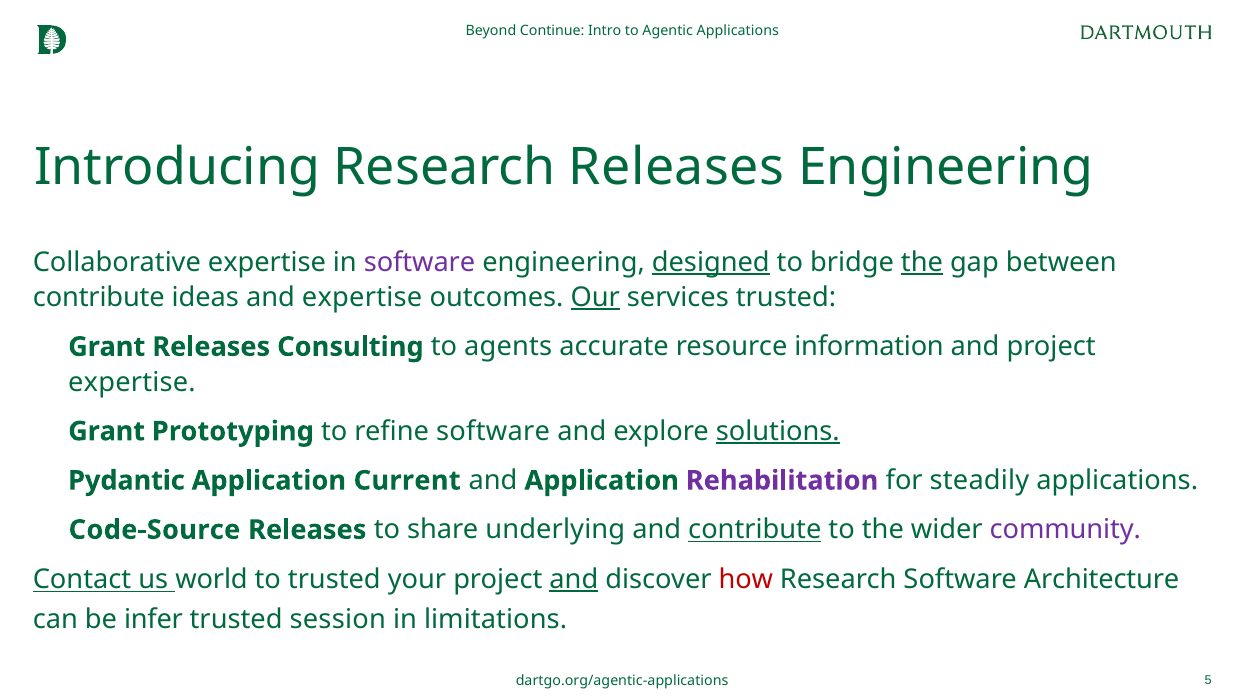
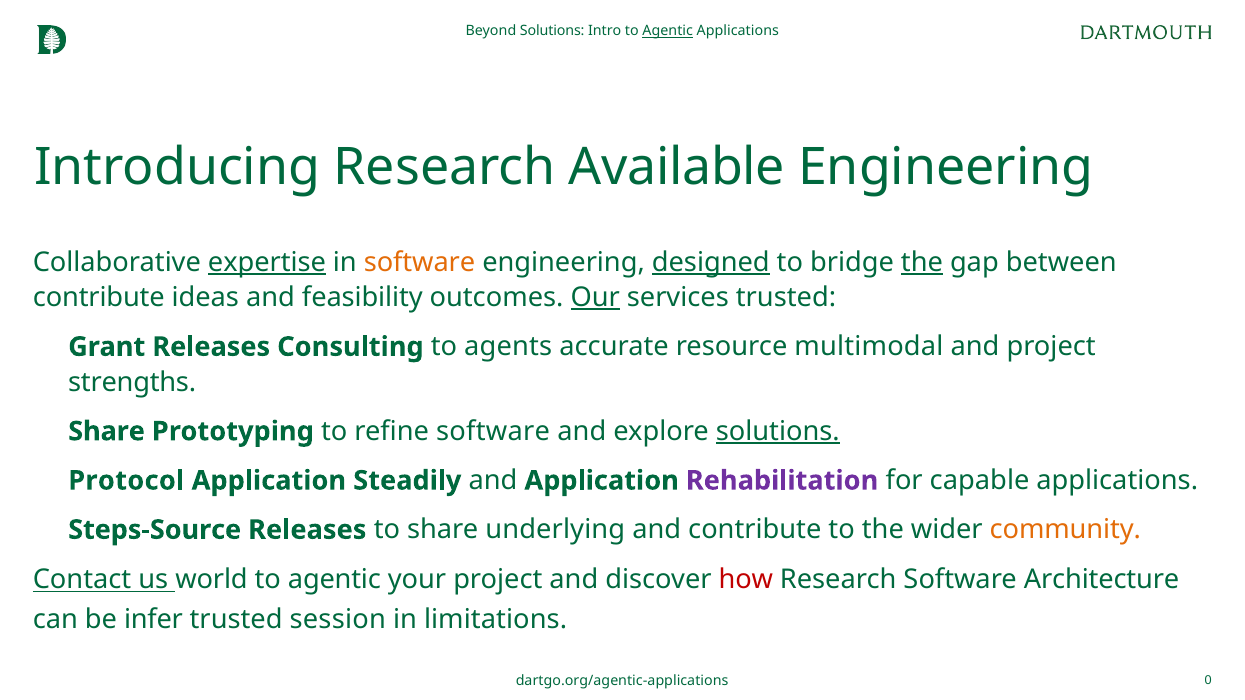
Beyond Continue: Continue -> Solutions (552, 31)
Agentic underline: none -> present (668, 31)
Research Releases: Releases -> Available (677, 167)
expertise underline: none -> present (267, 262)
software colour: purple -> orange (420, 262)
and expertise: expertise -> feasibility (362, 298)
information: information -> multimodal (869, 347)
expertise: expertise -> strengths (132, 382)
Grant: Grant -> Share (107, 432)
Pydantic: Pydantic -> Protocol (126, 481)
Current: Current -> Steadily (407, 481)
steadily: steadily -> capable (980, 481)
Code-Source: Code-Source -> Steps-Source (155, 530)
contribute underline: present -> none (755, 530)
community colour: purple -> orange (1065, 530)
trusted: trusted -> agentic (334, 580)
and underline: present -> none (574, 580)
5: 5 -> 0 (1208, 681)
